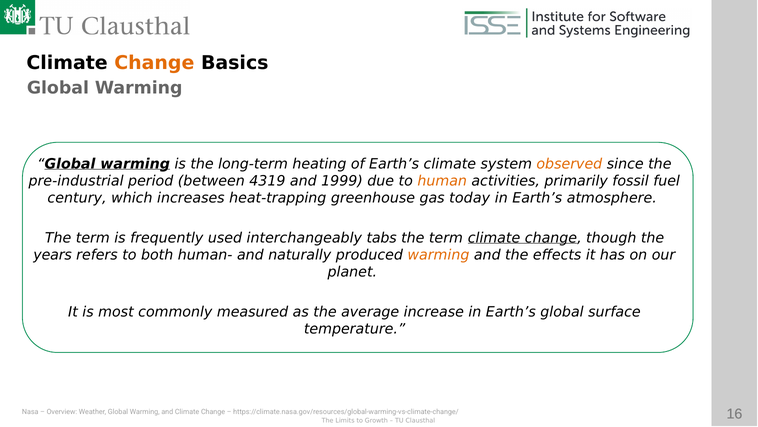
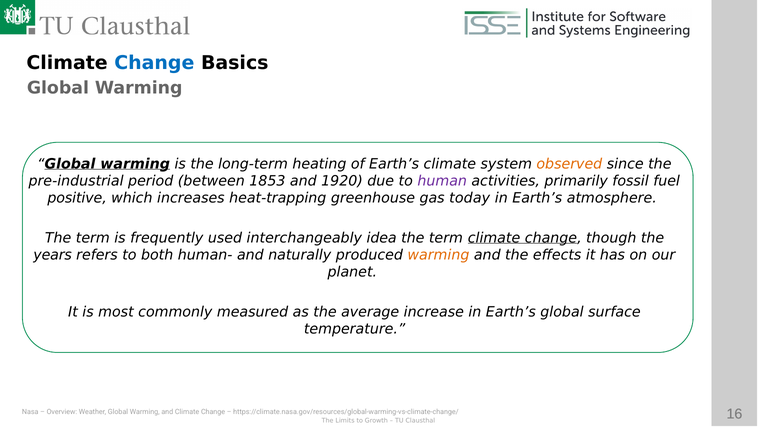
Change colour: orange -> blue (154, 63)
4319: 4319 -> 1853 (267, 181)
1999: 1999 -> 1920 (342, 181)
human colour: orange -> purple (442, 181)
century: century -> positive (77, 198)
tabs: tabs -> idea (382, 237)
